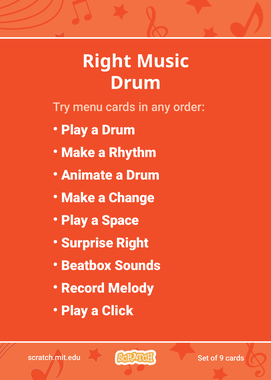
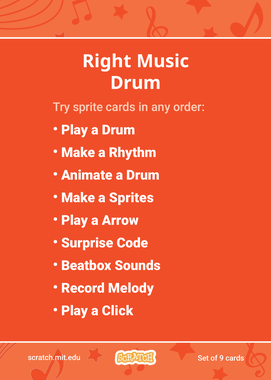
menu: menu -> sprite (88, 107)
Change: Change -> Sprites (131, 198)
Space: Space -> Arrow (120, 220)
Surprise Right: Right -> Code (132, 243)
